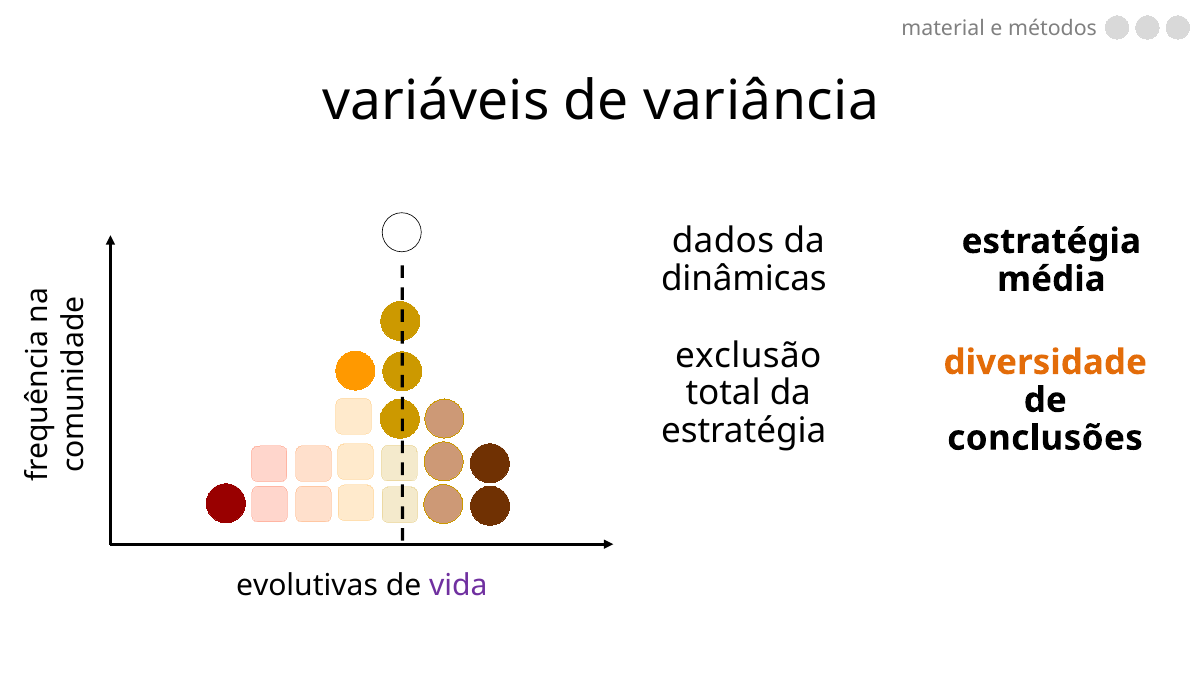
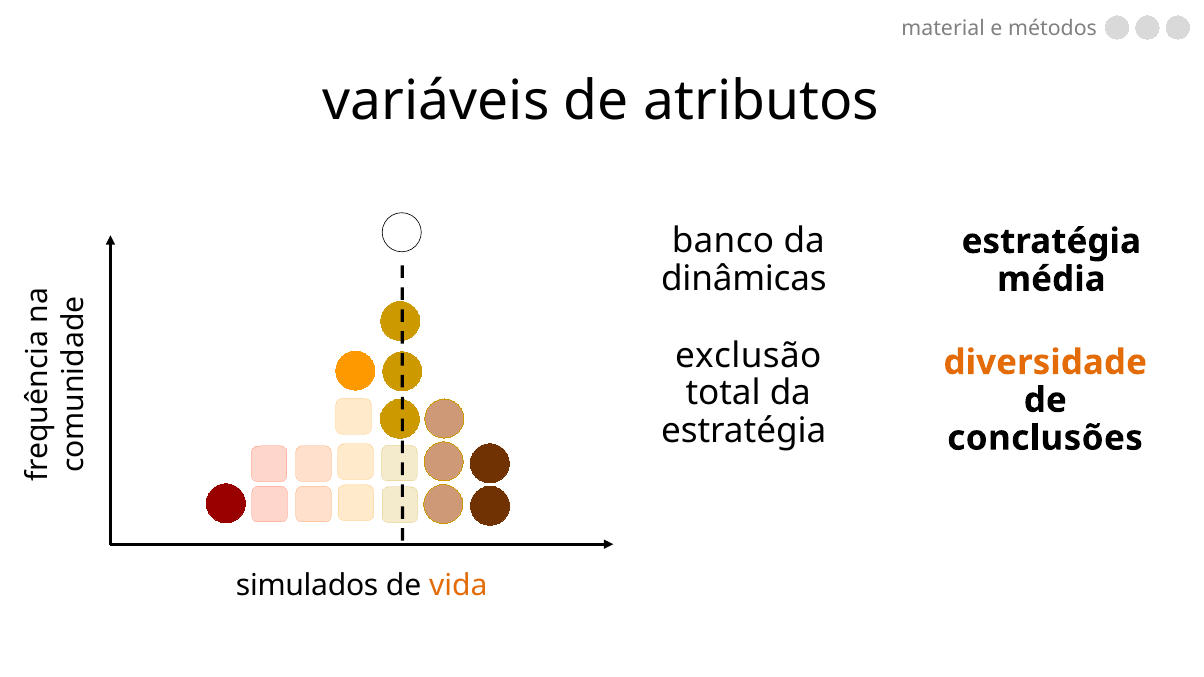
variância: variância -> atributos (761, 101)
dados: dados -> banco (723, 241)
evolutivas: evolutivas -> simulados (307, 586)
vida colour: purple -> orange (458, 586)
